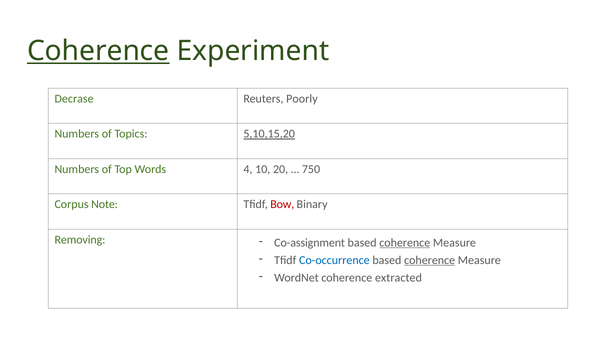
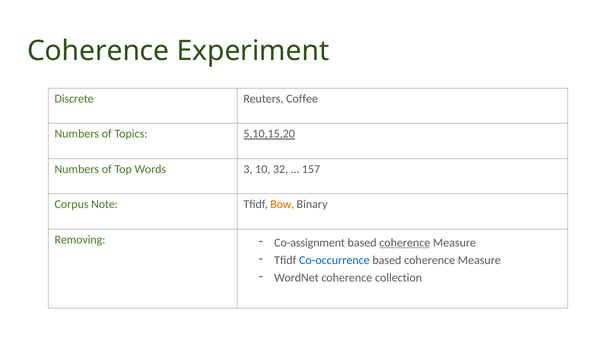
Coherence underline: present -> none (98, 51)
Decrase: Decrase -> Discrete (74, 99)
Poorly: Poorly -> Coffee (302, 99)
4: 4 -> 3 (248, 169)
20: 20 -> 32 (281, 169)
750: 750 -> 157 (311, 169)
Bow colour: red -> orange (282, 205)
coherence underline: present -> none (430, 260)
extracted: extracted -> collection (399, 278)
